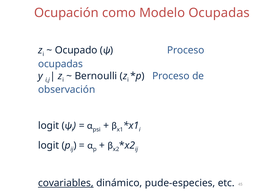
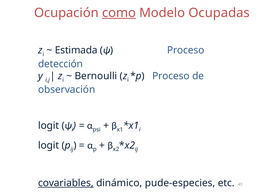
como underline: none -> present (119, 13)
Ocupado: Ocupado -> Estimada (76, 50)
ocupadas: ocupadas -> detección (61, 64)
